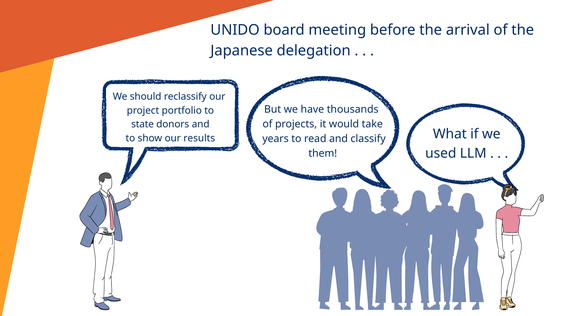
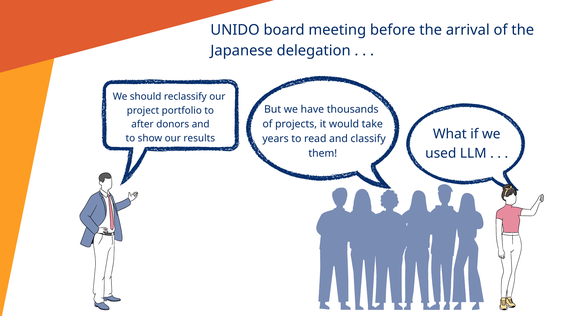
state: state -> after (142, 124)
